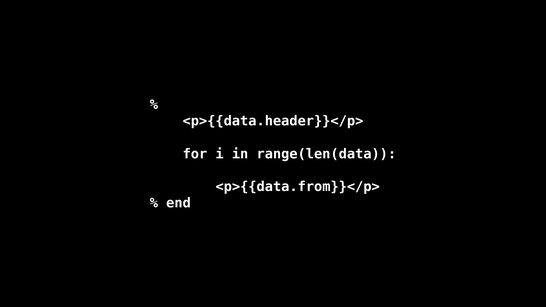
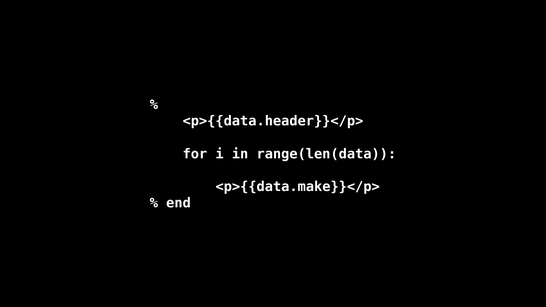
<p>{{data.from}}</p>: <p>{{data.from}}</p> -> <p>{{data.make}}</p> (298, 187)
